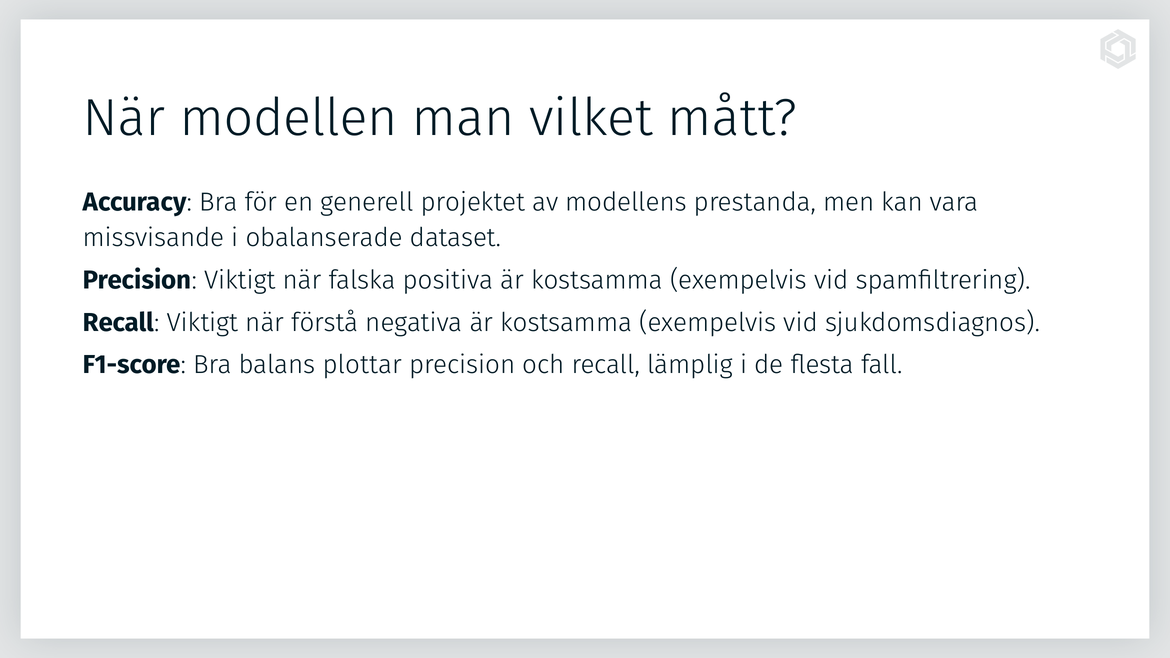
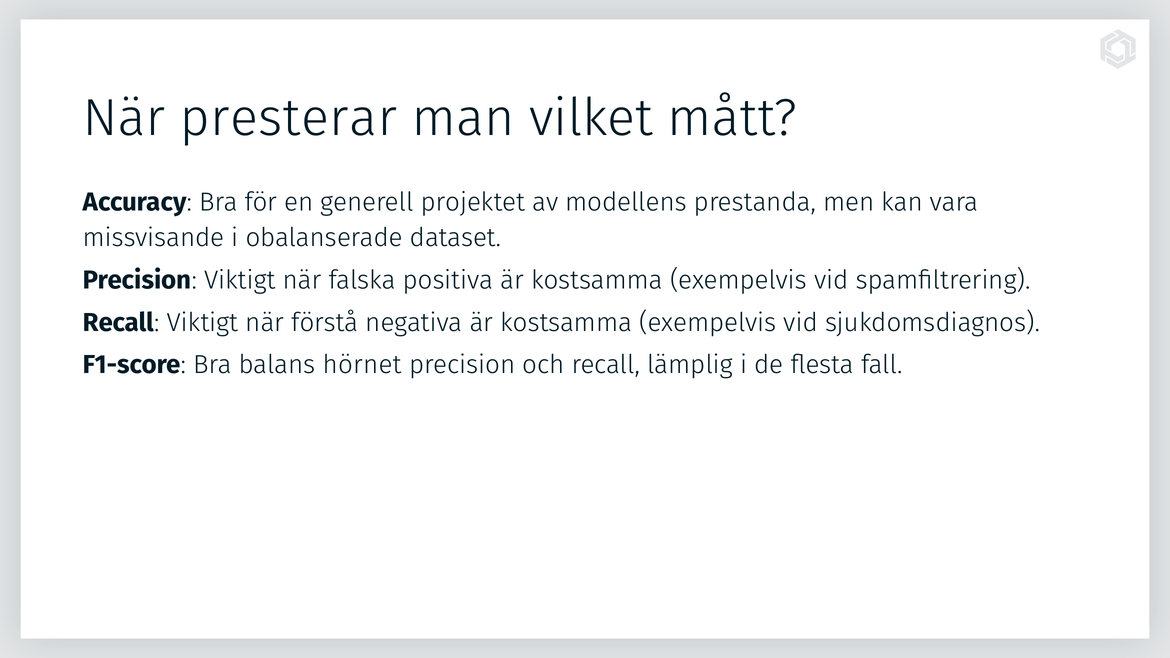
modellen: modellen -> presterar (288, 118)
plottar: plottar -> hörnet (362, 365)
